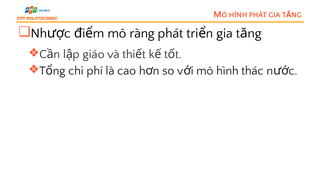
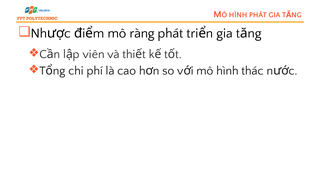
giáo: giáo -> viên (94, 54)
